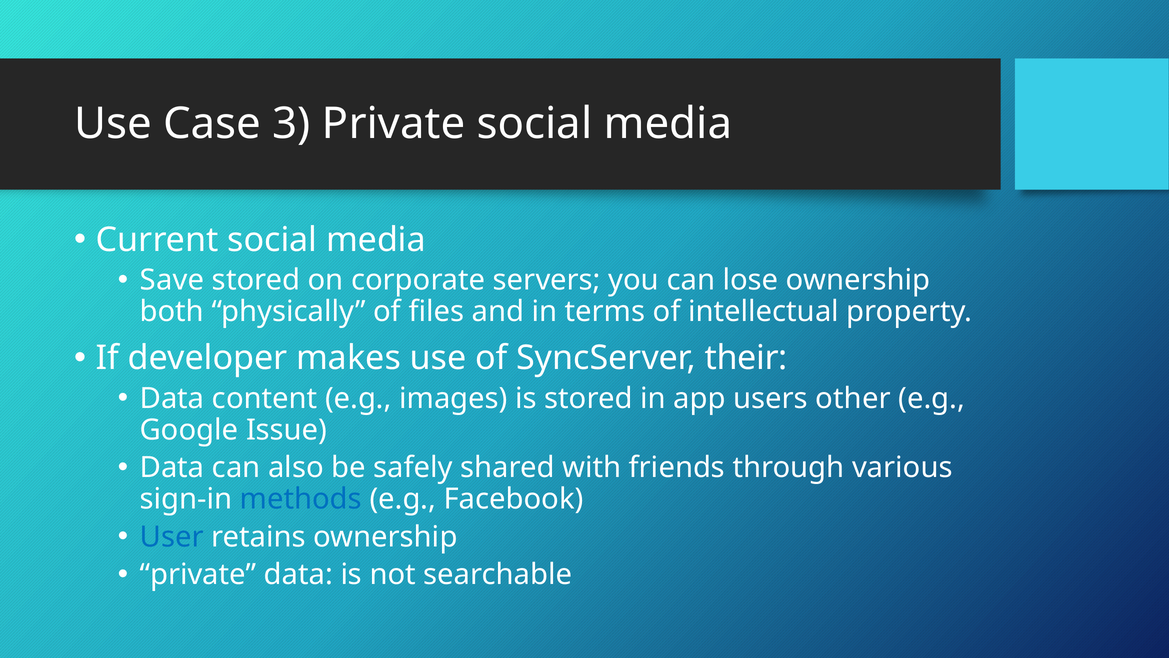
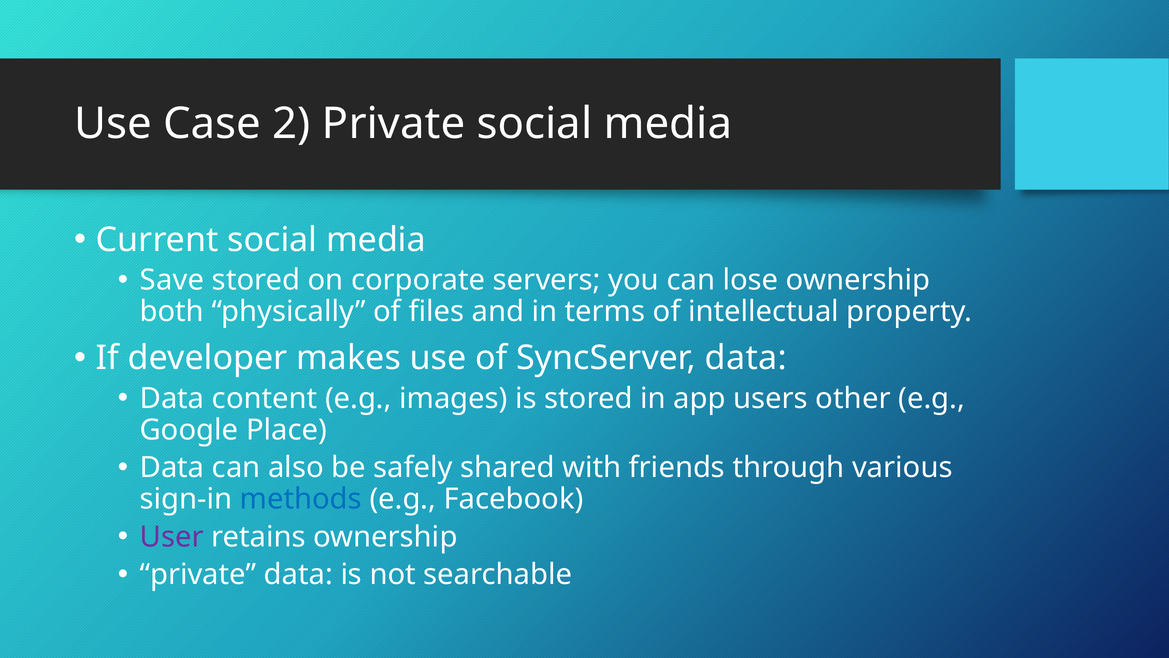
3: 3 -> 2 (292, 124)
SyncServer their: their -> data (746, 358)
Issue: Issue -> Place (286, 430)
User colour: blue -> purple (172, 537)
